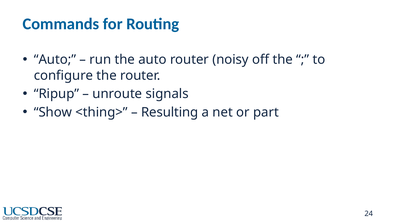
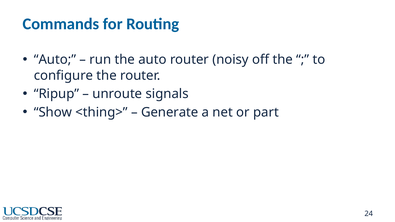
Resulting: Resulting -> Generate (170, 112)
